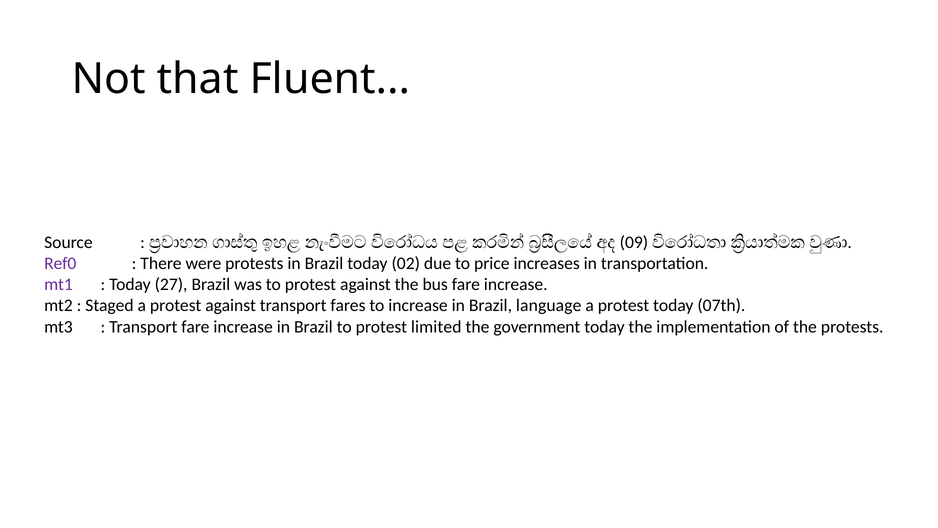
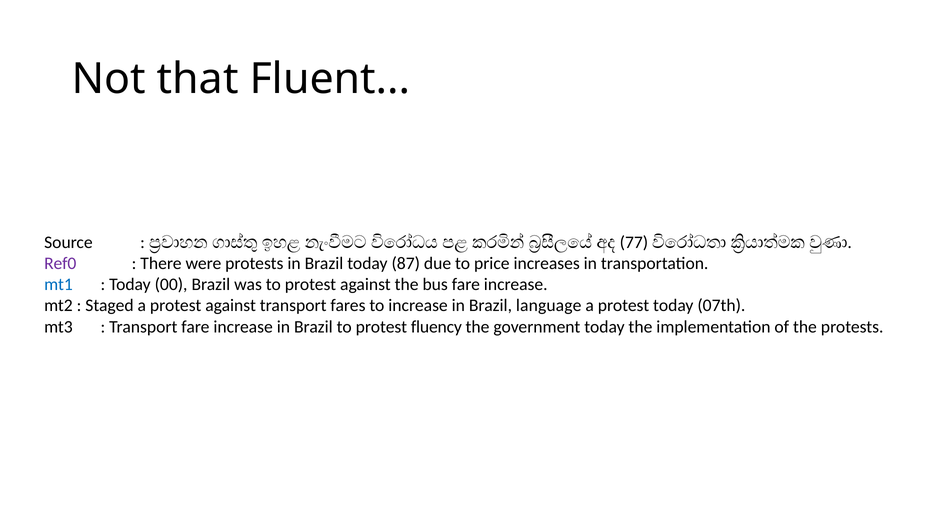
09: 09 -> 77 (634, 242)
02: 02 -> 87 (406, 263)
mt1 colour: purple -> blue (58, 284)
27: 27 -> 00 (171, 284)
limited: limited -> fluency (436, 327)
